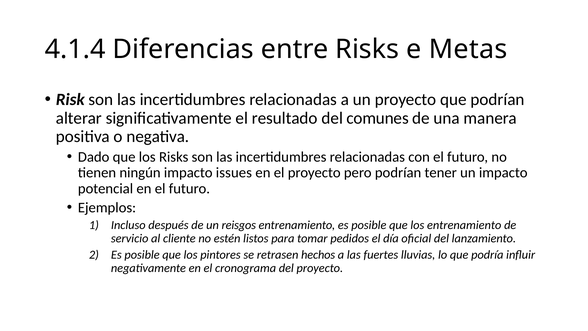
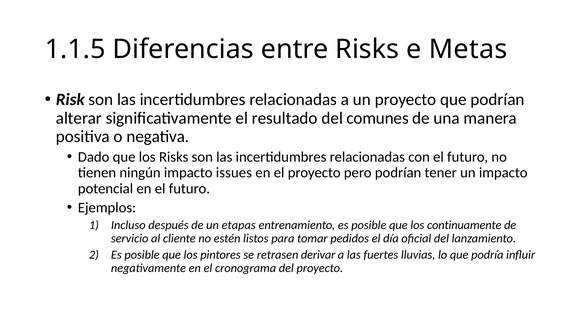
4.1.4: 4.1.4 -> 1.1.5 (75, 49)
reisgos: reisgos -> etapas (239, 225)
los entrenamiento: entrenamiento -> continuamente (464, 225)
hechos: hechos -> derivar (318, 255)
